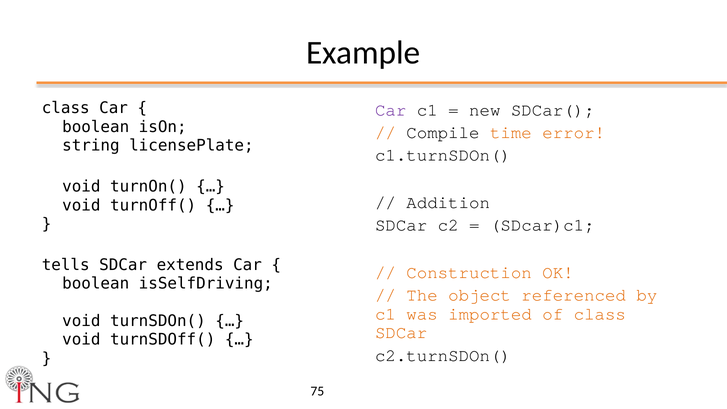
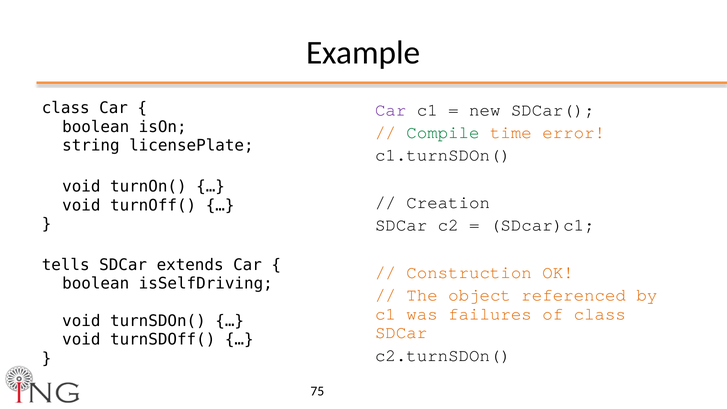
Compile colour: black -> green (443, 132)
Addition: Addition -> Creation (448, 202)
imported: imported -> failures (490, 314)
